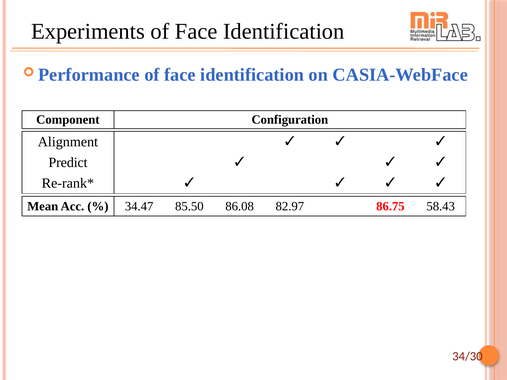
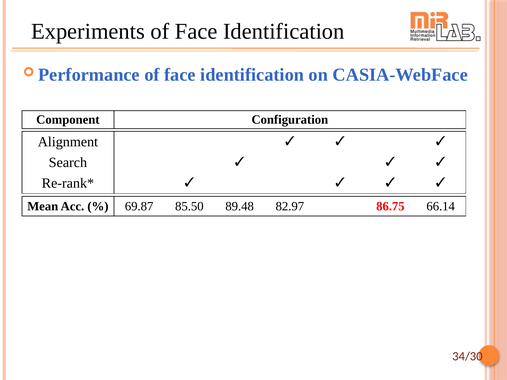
Predict: Predict -> Search (68, 163)
34.47: 34.47 -> 69.87 (139, 206)
86.08: 86.08 -> 89.48 (240, 206)
58.43: 58.43 -> 66.14 (441, 206)
